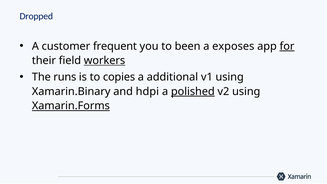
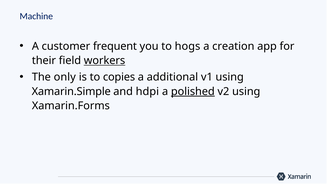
Dropped: Dropped -> Machine (36, 16)
been: been -> hogs (188, 46)
exposes: exposes -> creation (233, 46)
for underline: present -> none (287, 46)
runs: runs -> only (65, 77)
Xamarin.Binary: Xamarin.Binary -> Xamarin.Simple (71, 91)
Xamarin.Forms underline: present -> none (71, 106)
